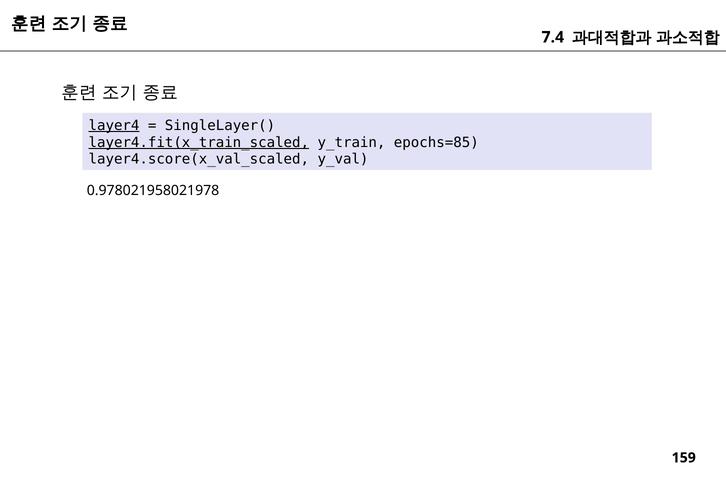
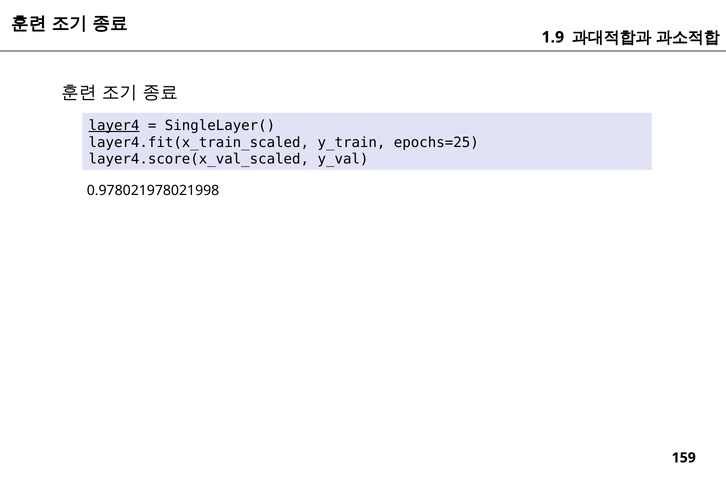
7.4: 7.4 -> 1.9 (553, 37)
layer4.fit(x_train_scaled underline: present -> none (199, 142)
epochs=85: epochs=85 -> epochs=25 (436, 142)
0.978021958021978: 0.978021958021978 -> 0.978021978021998 (153, 191)
